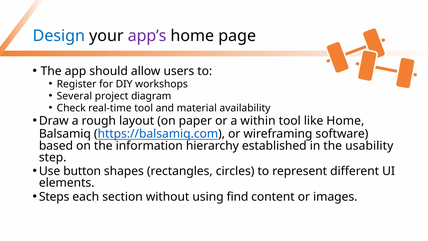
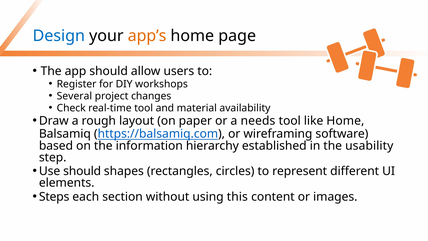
app’s colour: purple -> orange (147, 36)
diagram: diagram -> changes (151, 96)
within: within -> needs (258, 121)
Use button: button -> should (82, 171)
find: find -> this (237, 197)
